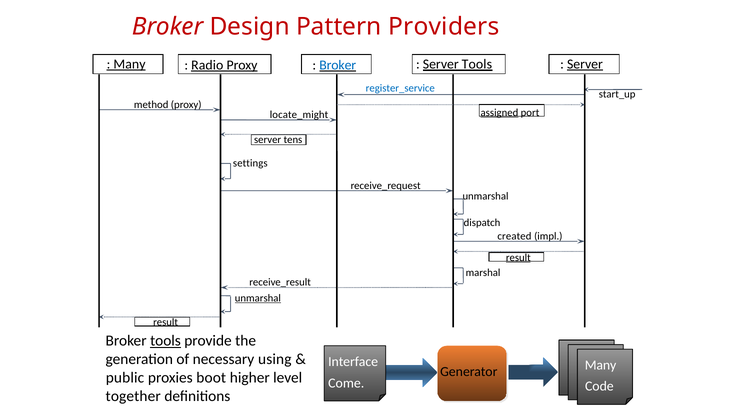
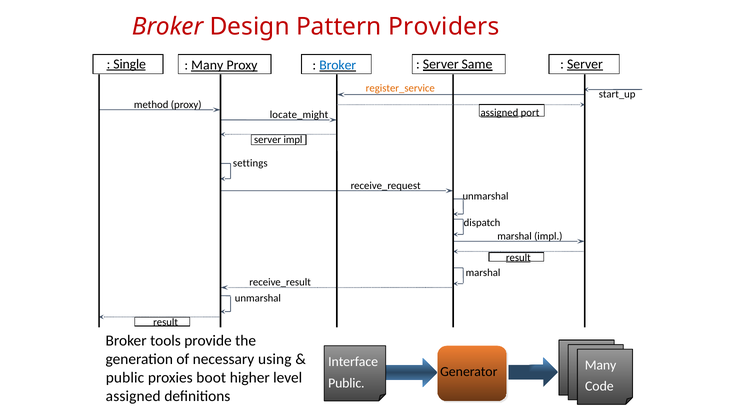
Many: Many -> Single (130, 64)
Radio: Radio -> Many (207, 65)
Server Tools: Tools -> Same (477, 64)
register_service colour: blue -> orange (400, 88)
server tens: tens -> impl (293, 140)
created: created -> marshal (515, 236)
unmarshal underline: present -> none (258, 298)
tools underline: present -> none (165, 341)
Come: Come -> Public (346, 383)
together: together -> assigned (133, 396)
